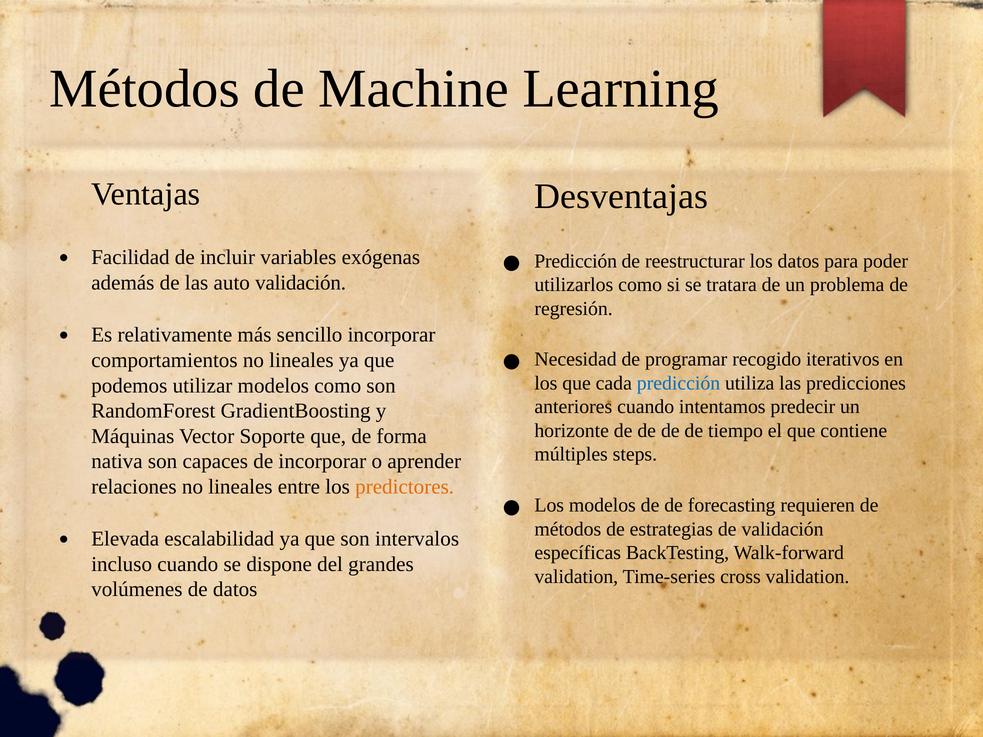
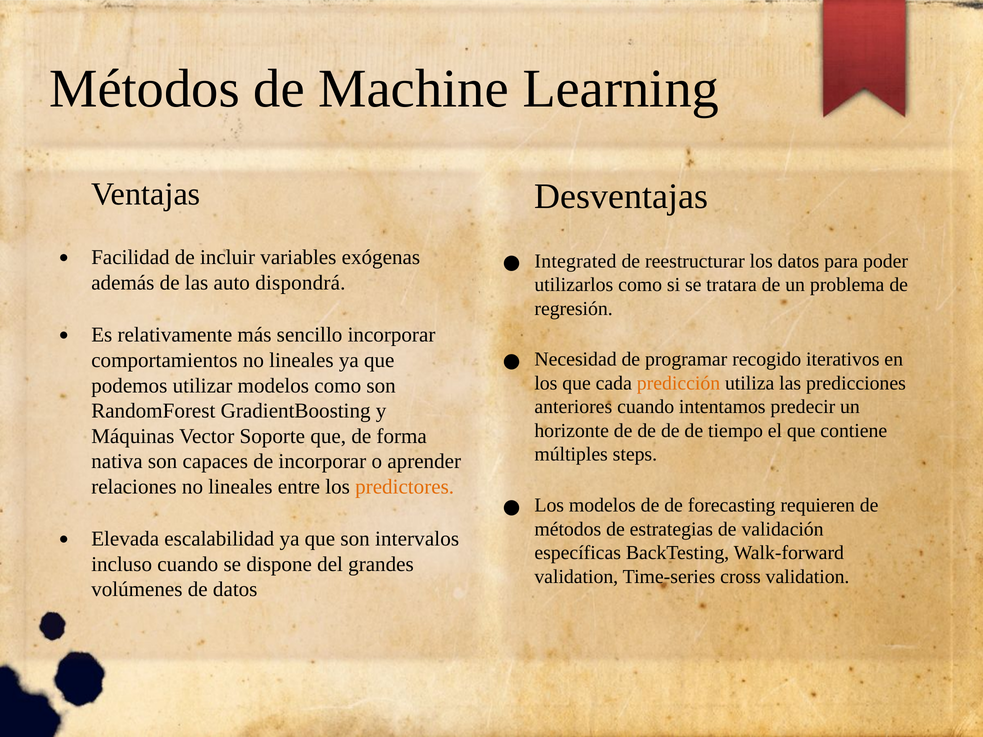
Predicción: Predicción -> Integrated (575, 261)
auto validación: validación -> dispondrá (300, 283)
predicción colour: blue -> orange (678, 383)
